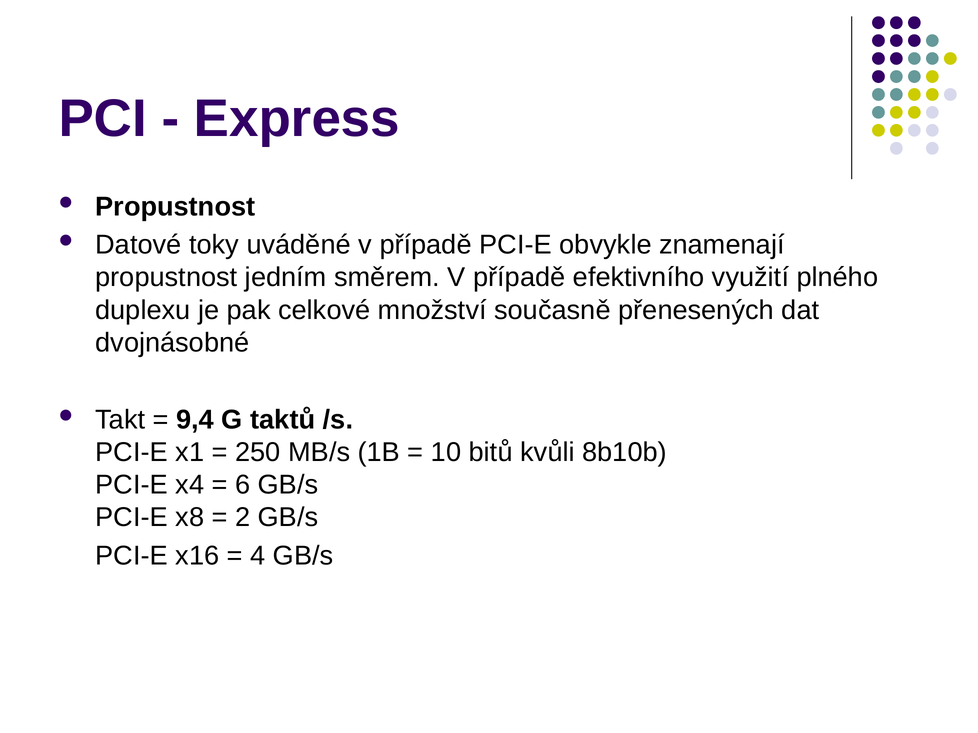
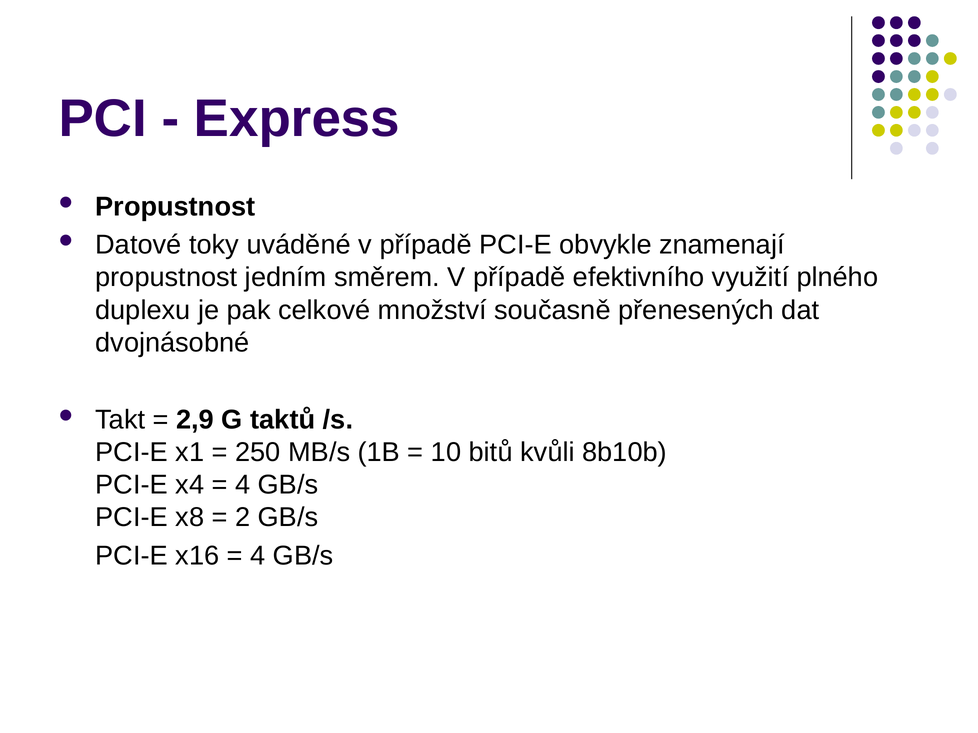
9,4: 9,4 -> 2,9 (195, 420)
6: 6 -> 4 (243, 485)
